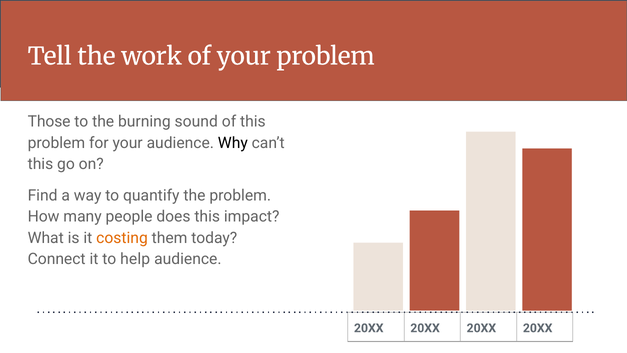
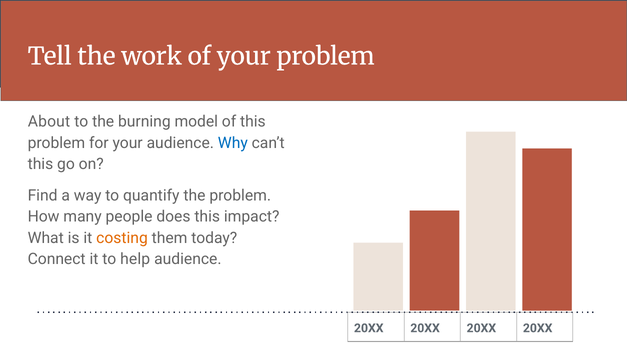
Those: Those -> About (49, 122)
sound: sound -> model (196, 122)
Why colour: black -> blue (233, 143)
